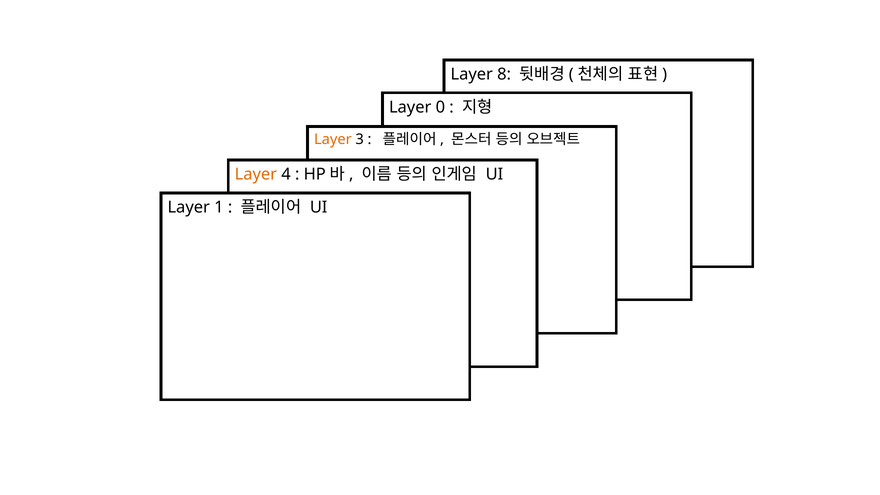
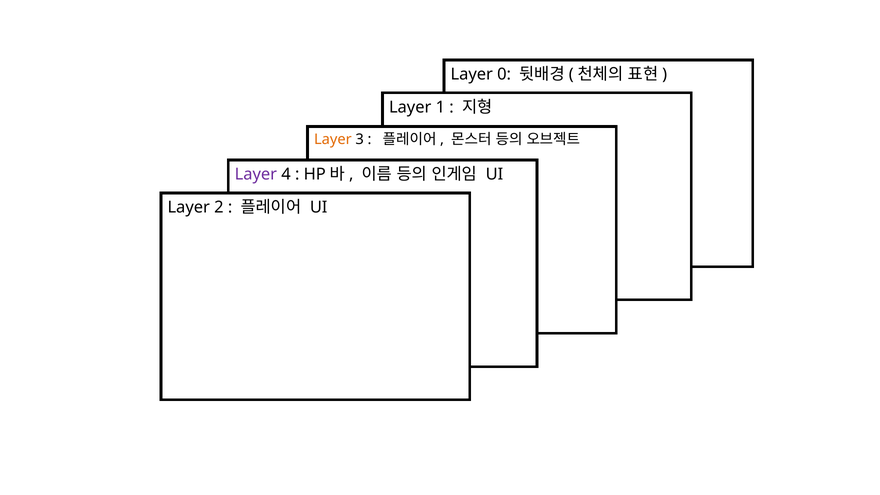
8: 8 -> 0 (504, 74)
0: 0 -> 1 (440, 107)
Layer colour: orange -> purple (256, 174)
1: 1 -> 2 (219, 207)
